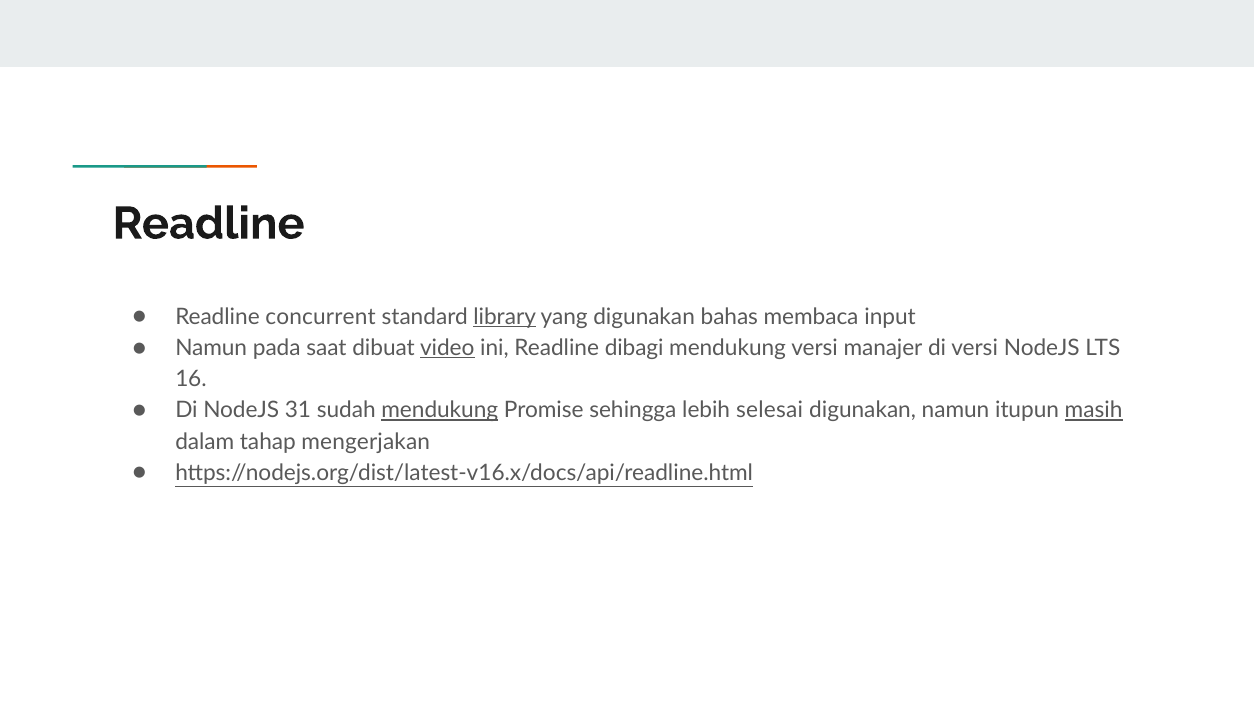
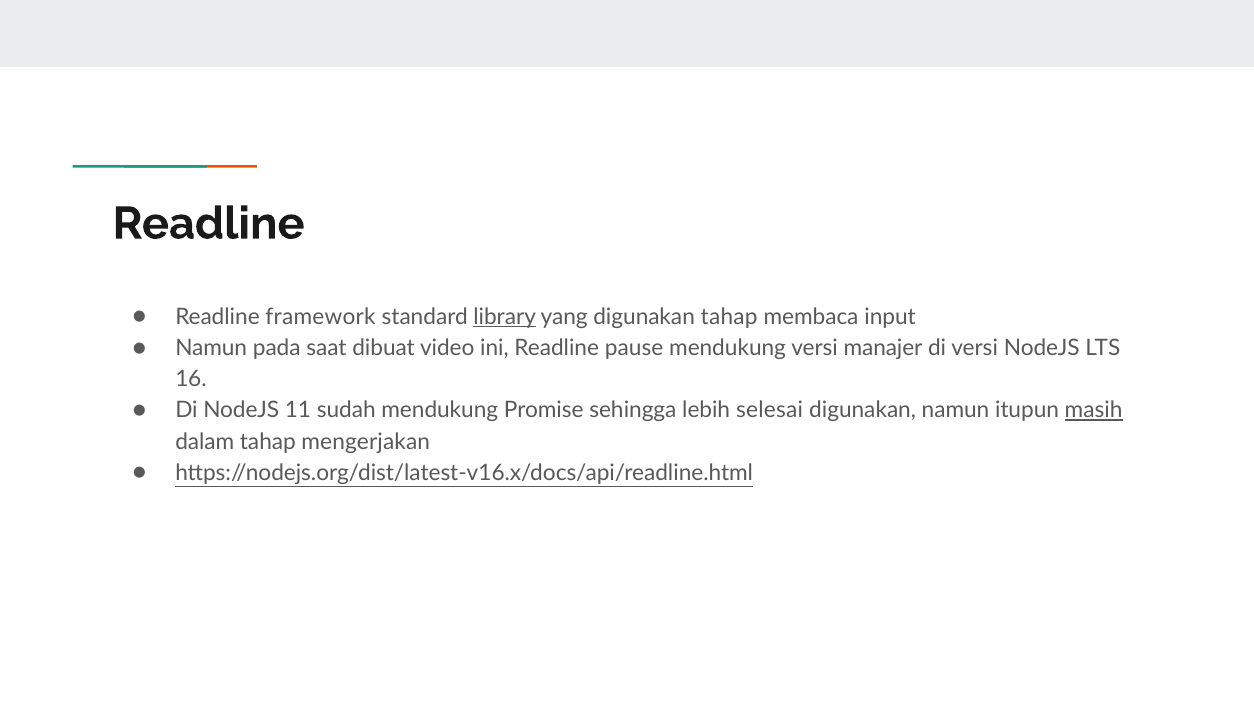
concurrent: concurrent -> framework (321, 317)
digunakan bahas: bahas -> tahap (729, 317)
video underline: present -> none (447, 348)
dibagi: dibagi -> pause (634, 348)
31: 31 -> 11 (298, 411)
mendukung underline: present -> none (440, 411)
